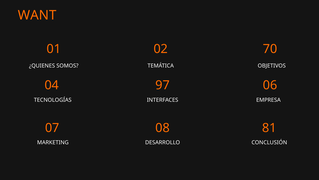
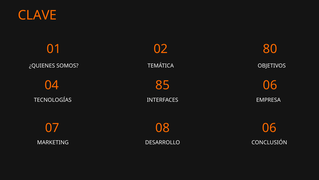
WANT: WANT -> CLAVE (37, 15)
70: 70 -> 80 (270, 49)
97: 97 -> 85 (163, 85)
08 81: 81 -> 06 (269, 128)
